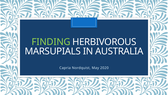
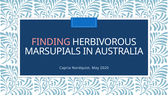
FINDING colour: light green -> pink (51, 42)
